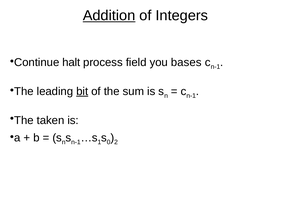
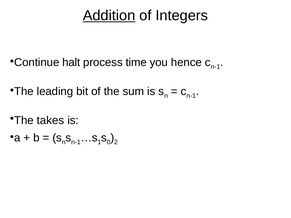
field: field -> time (136, 62)
bases: bases -> hence (186, 62)
bit underline: present -> none (82, 91)
taken: taken -> takes (50, 120)
